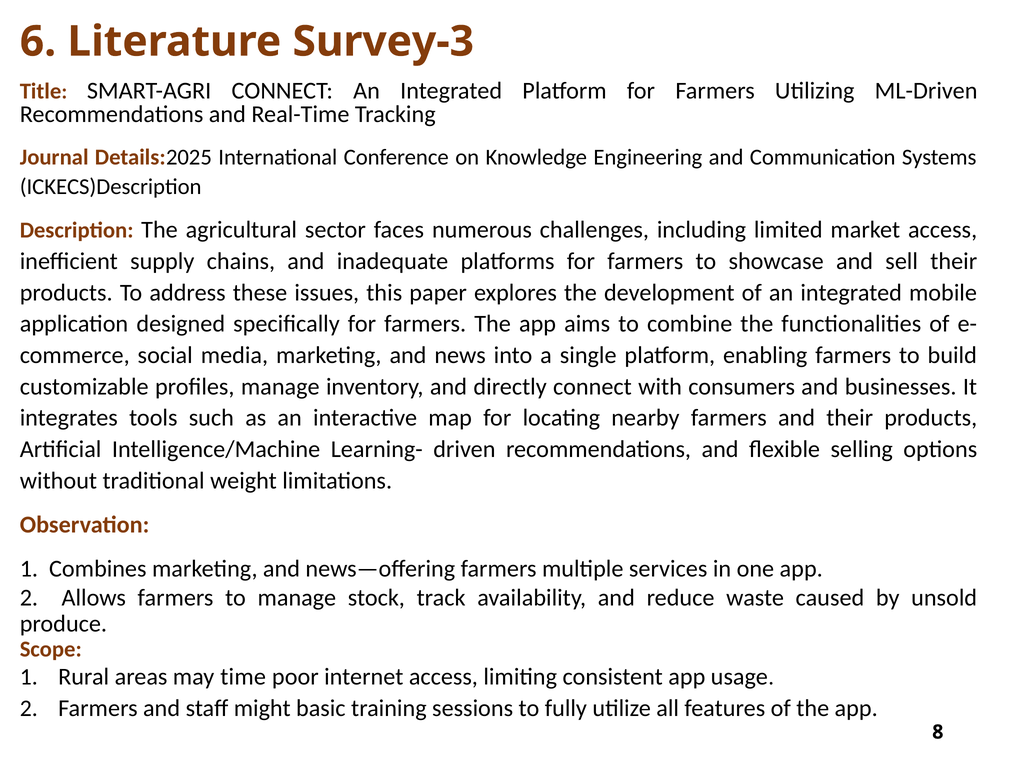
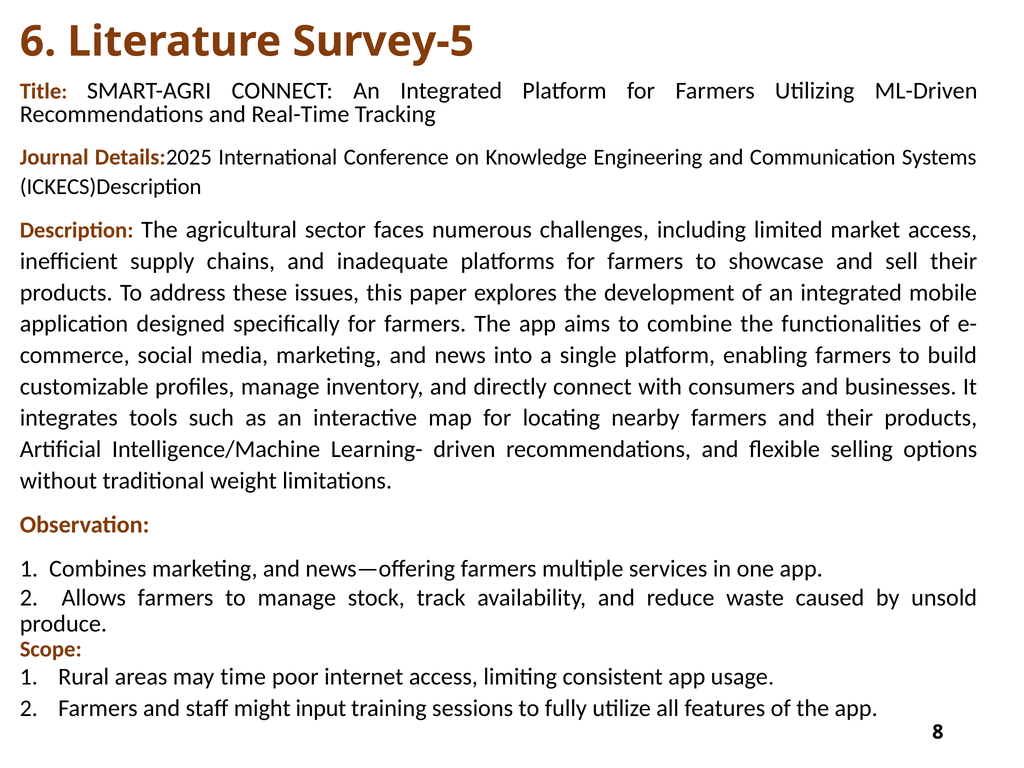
Survey-3: Survey-3 -> Survey-5 (383, 42)
basic: basic -> input (321, 708)
